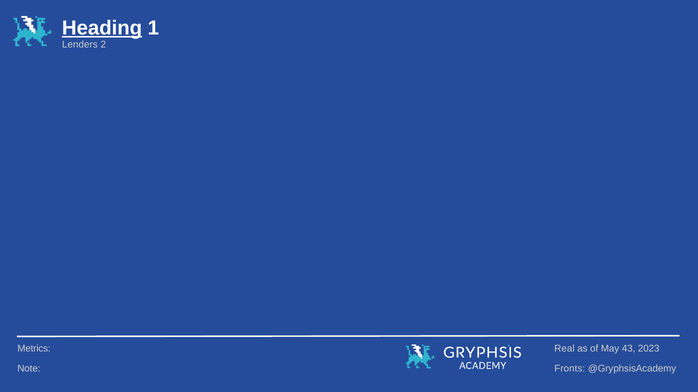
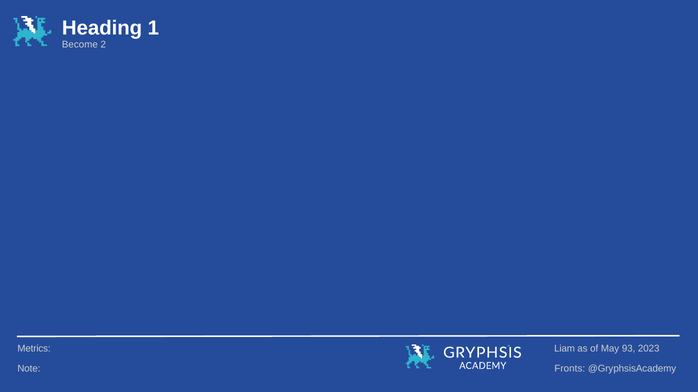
Heading underline: present -> none (102, 28)
Lenders: Lenders -> Become (80, 45)
Real: Real -> Liam (565, 349)
43: 43 -> 93 (629, 349)
